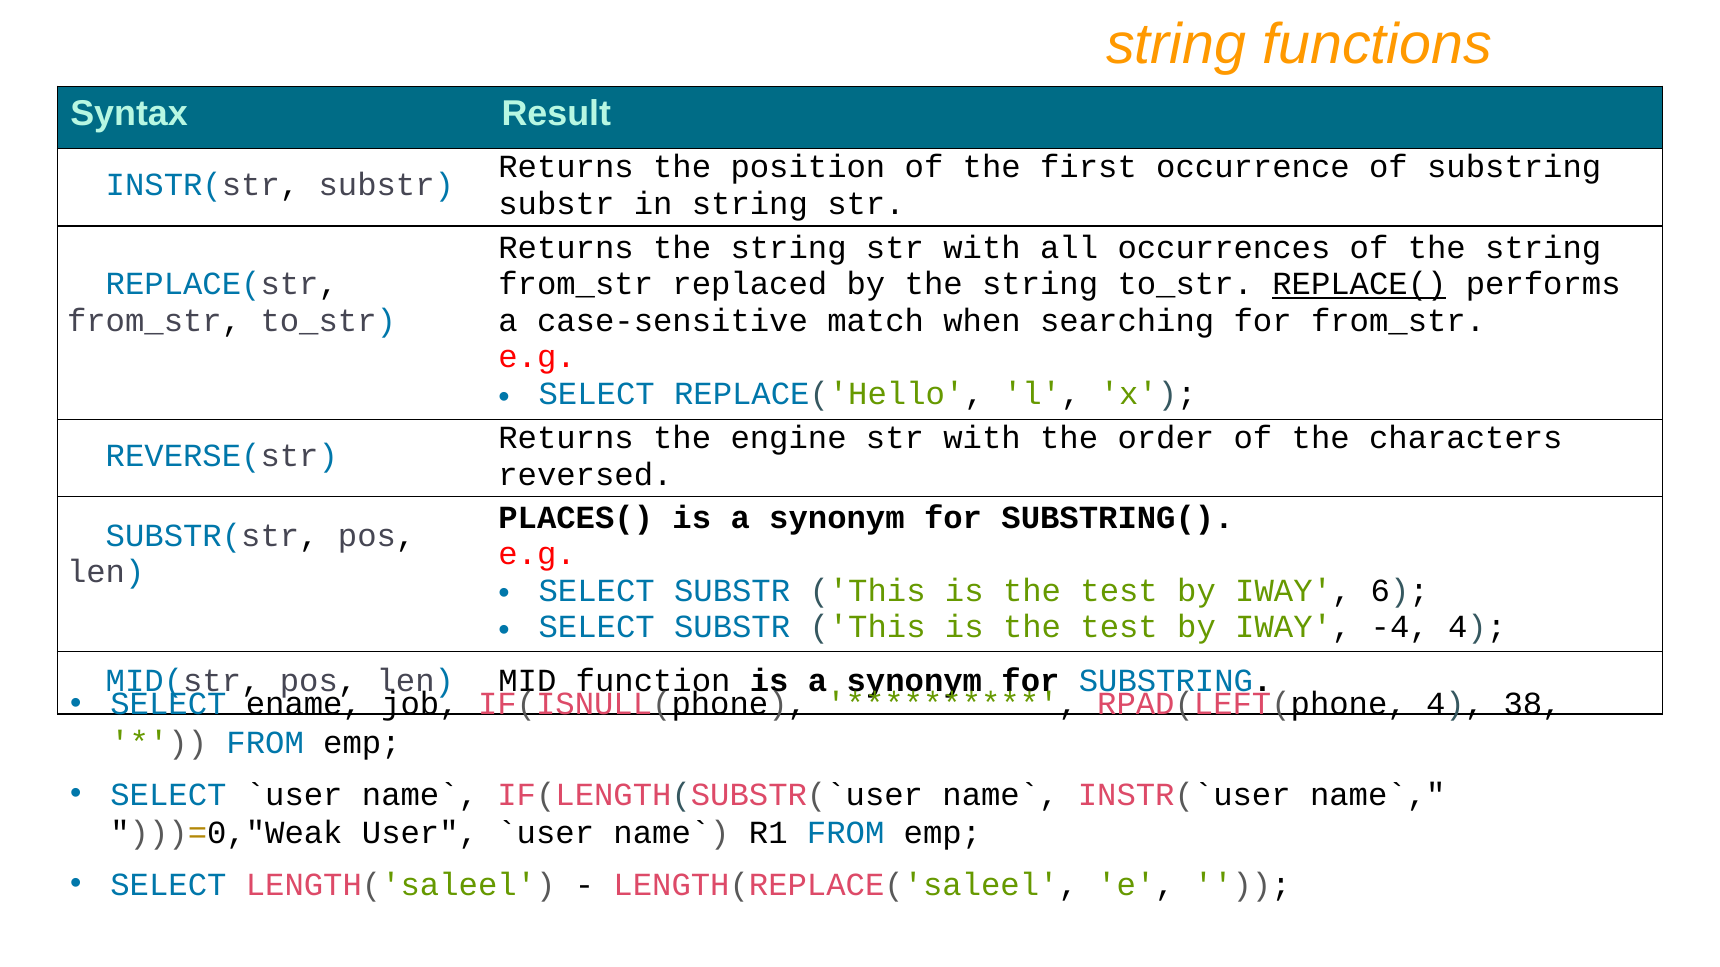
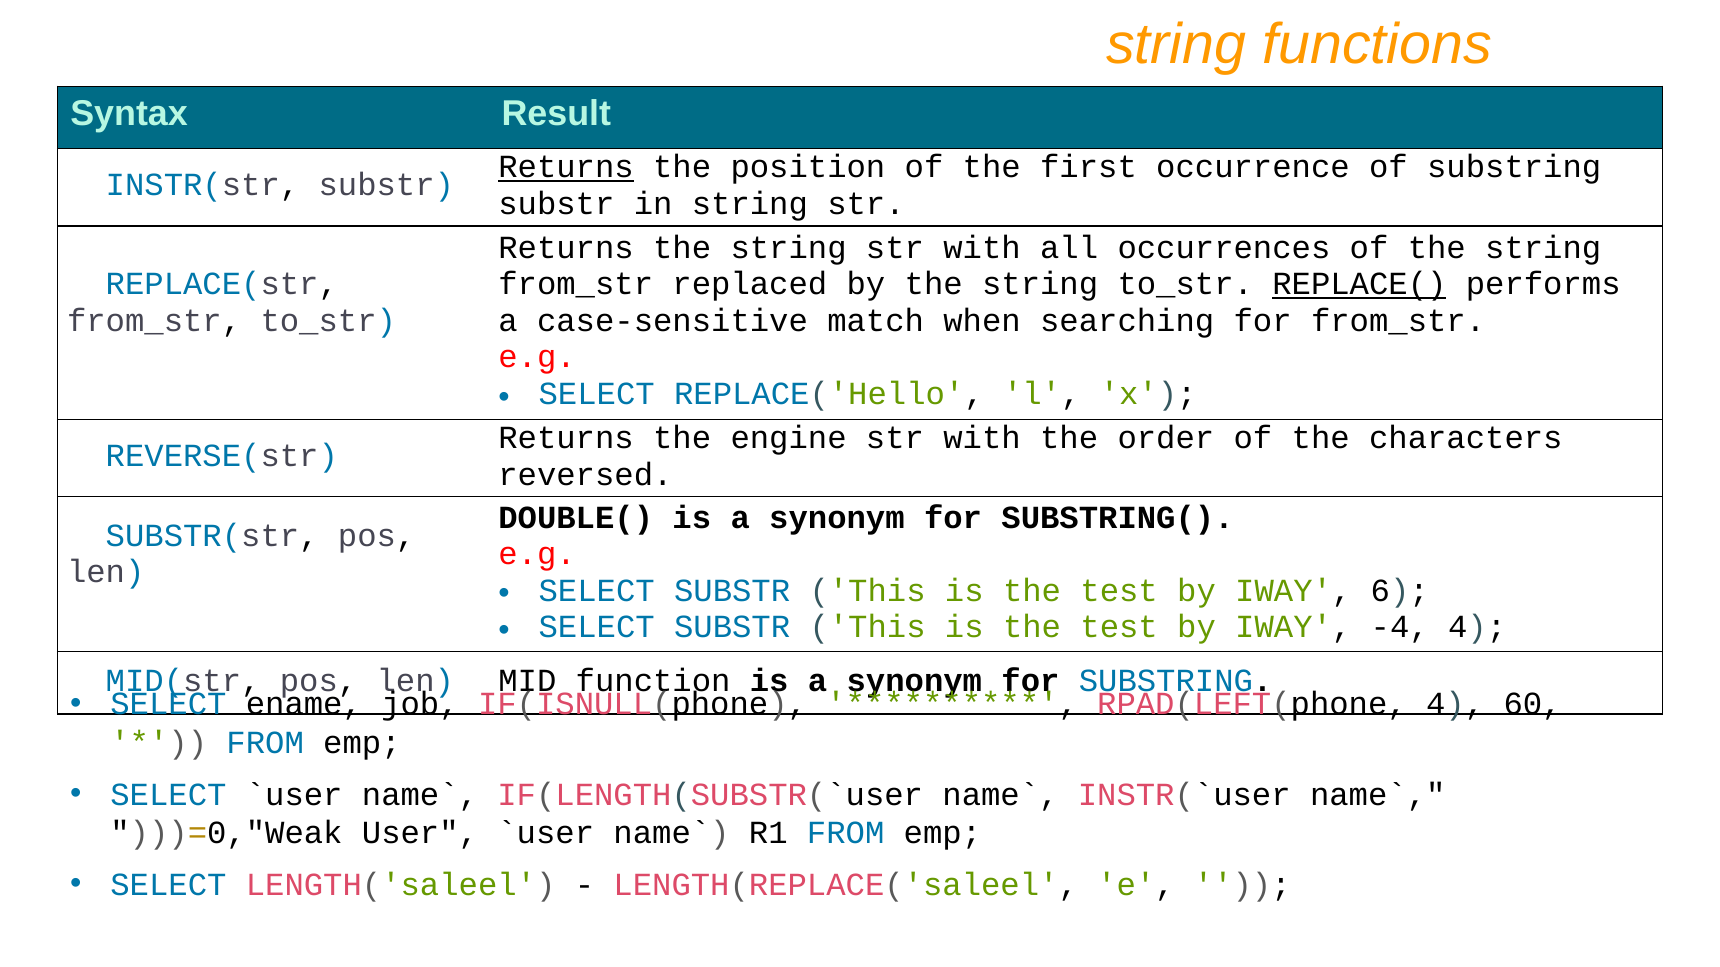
Returns underline: none -> present (566, 167)
PLACES(: PLACES( -> DOUBLE( (576, 518)
38: 38 -> 60 (1533, 705)
